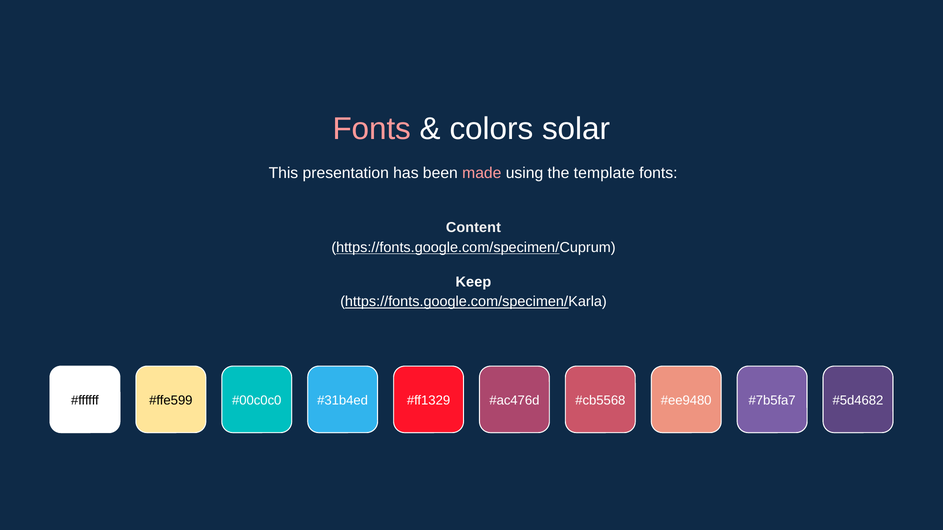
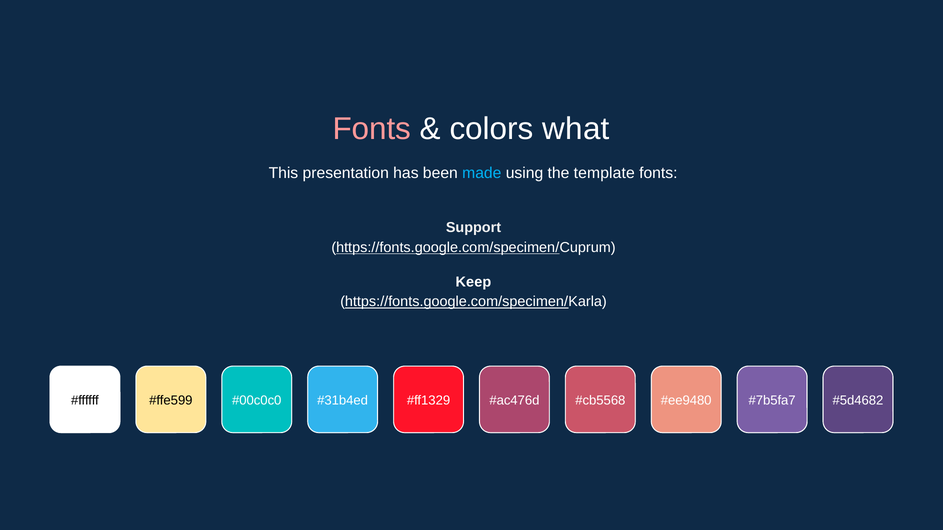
solar: solar -> what (576, 129)
made colour: pink -> light blue (482, 173)
Content: Content -> Support (473, 228)
